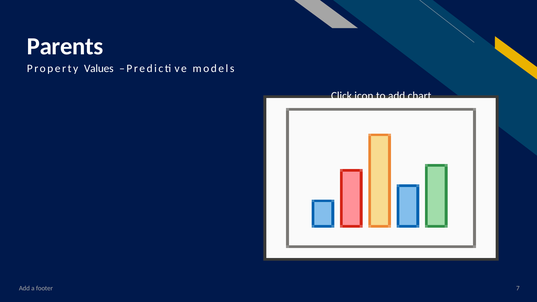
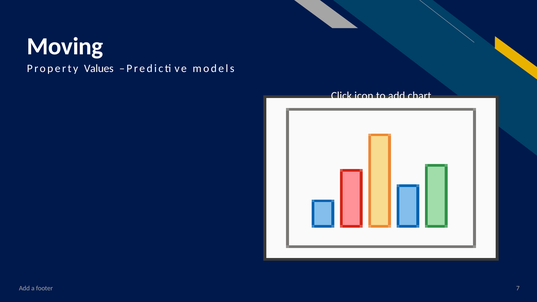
Parents: Parents -> Moving (65, 46)
